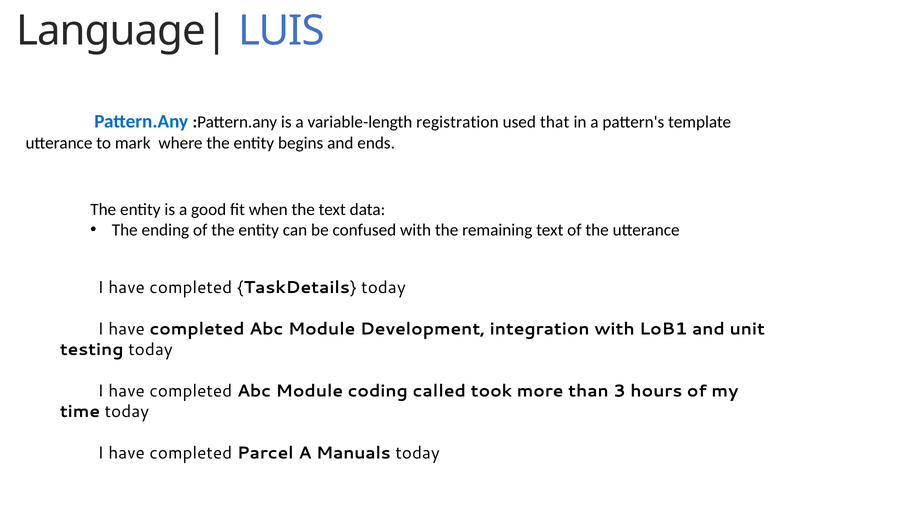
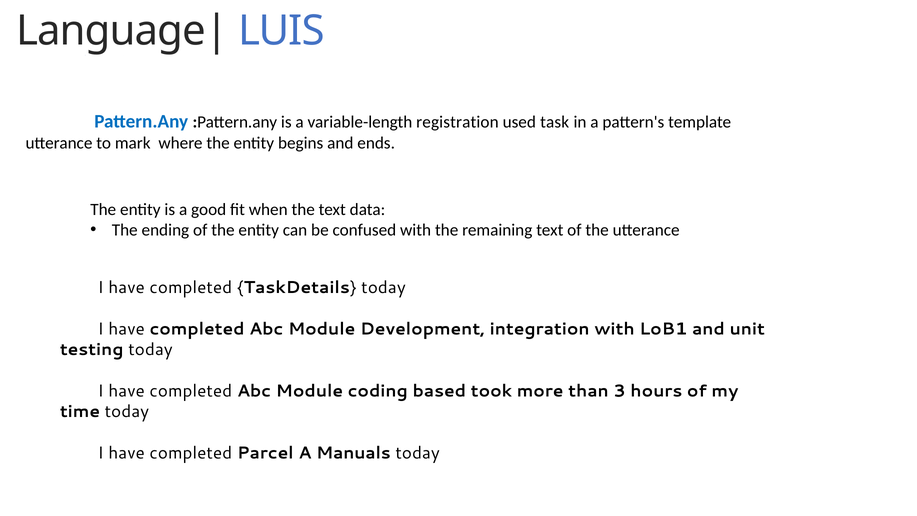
that: that -> task (555, 122)
called: called -> based (439, 391)
